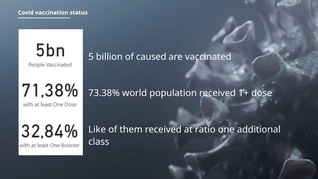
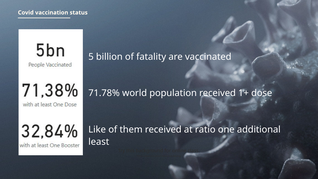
caused: caused -> fatality (151, 57)
73.38%: 73.38% -> 71.78% (104, 93)
class: class -> least (99, 142)
